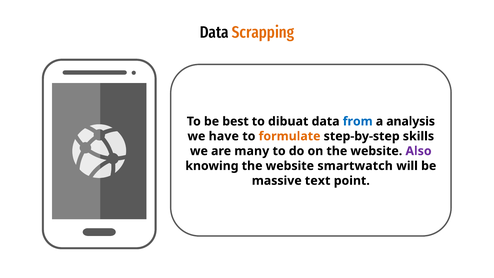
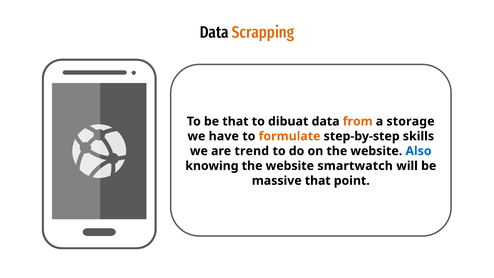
be best: best -> that (235, 121)
from colour: blue -> orange (358, 121)
analysis: analysis -> storage (411, 121)
many: many -> trend (252, 151)
Also colour: purple -> blue (419, 151)
massive text: text -> that (318, 181)
